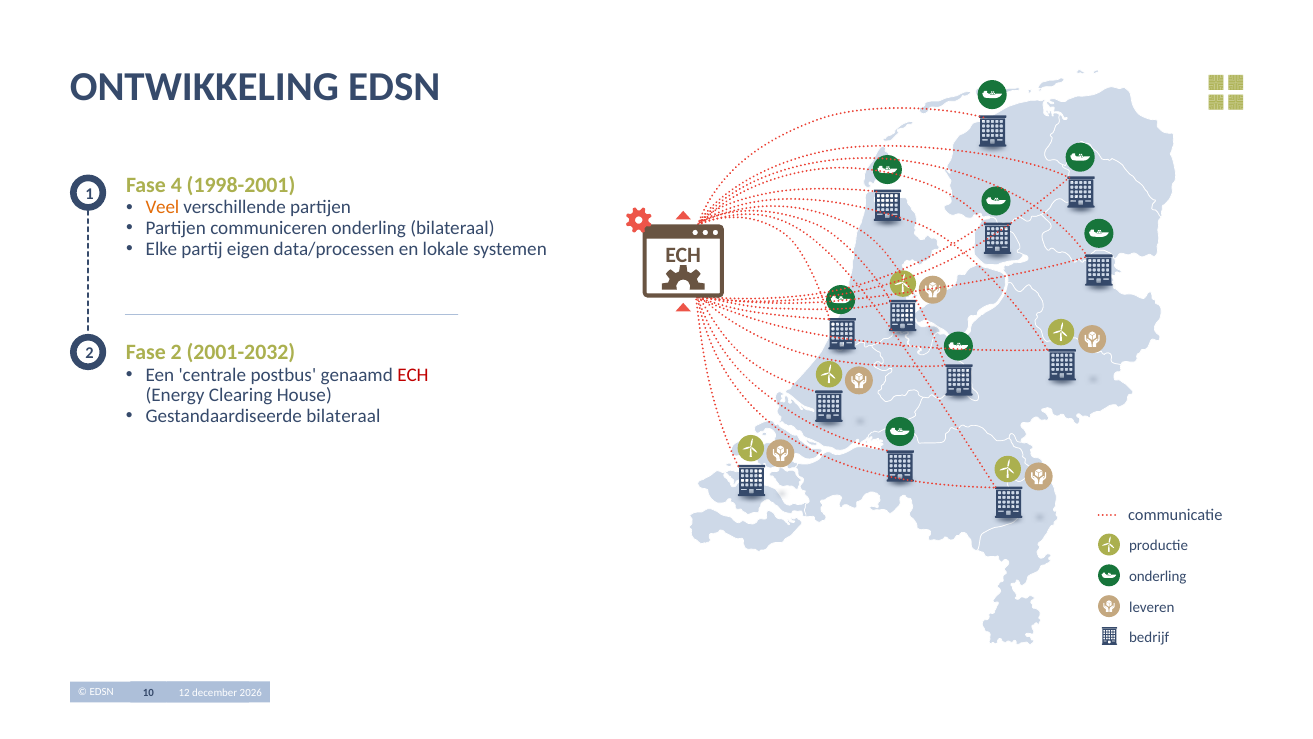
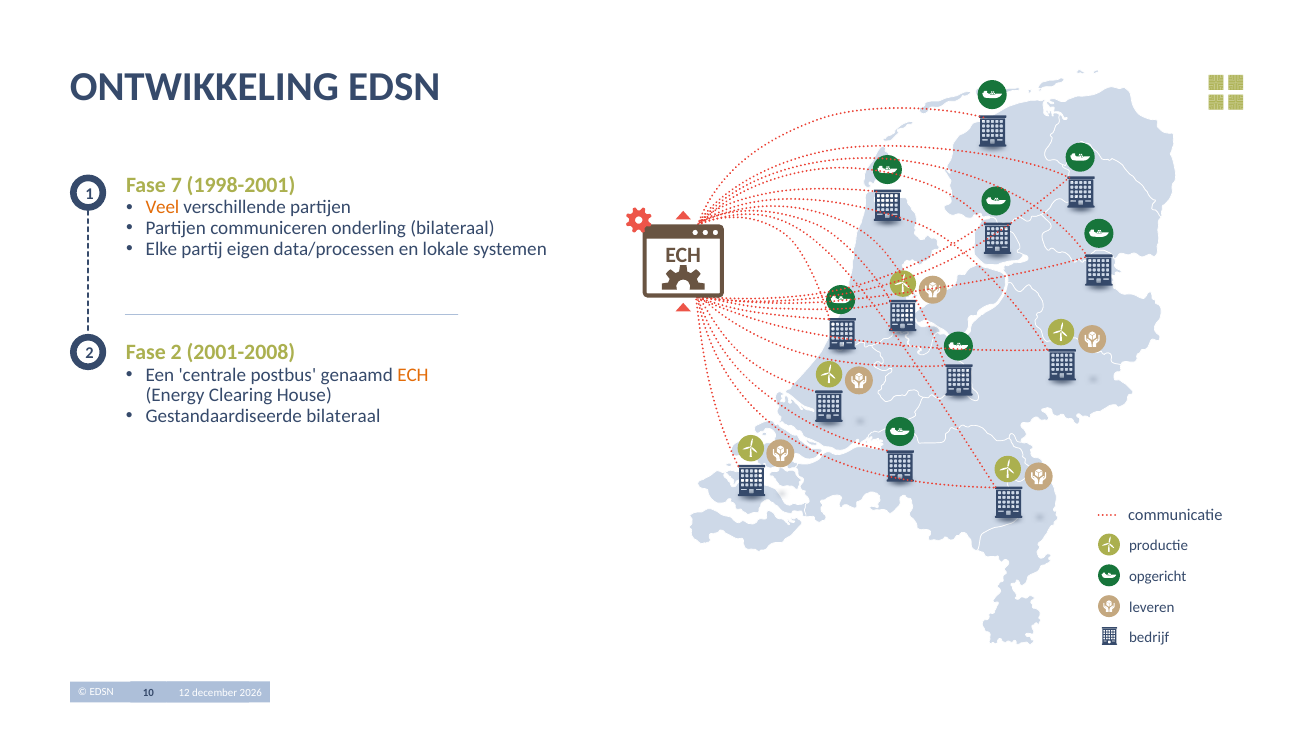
4: 4 -> 7 (176, 185)
2001-2032: 2001-2032 -> 2001-2008 (241, 353)
ECH colour: red -> orange (413, 375)
onderling: onderling -> opgericht (1158, 576)
